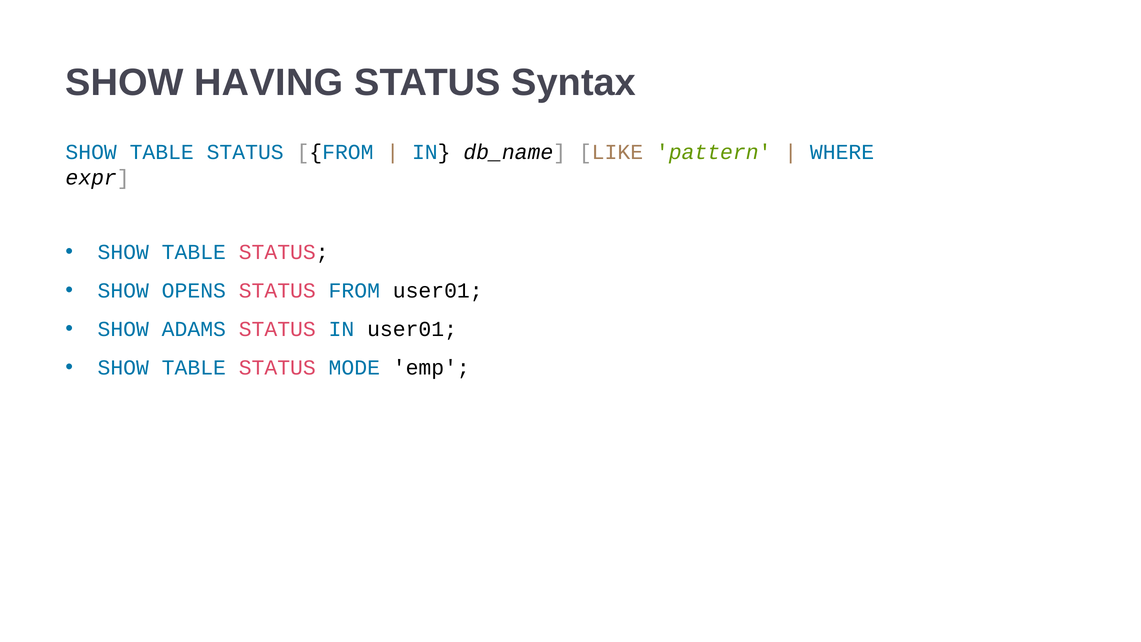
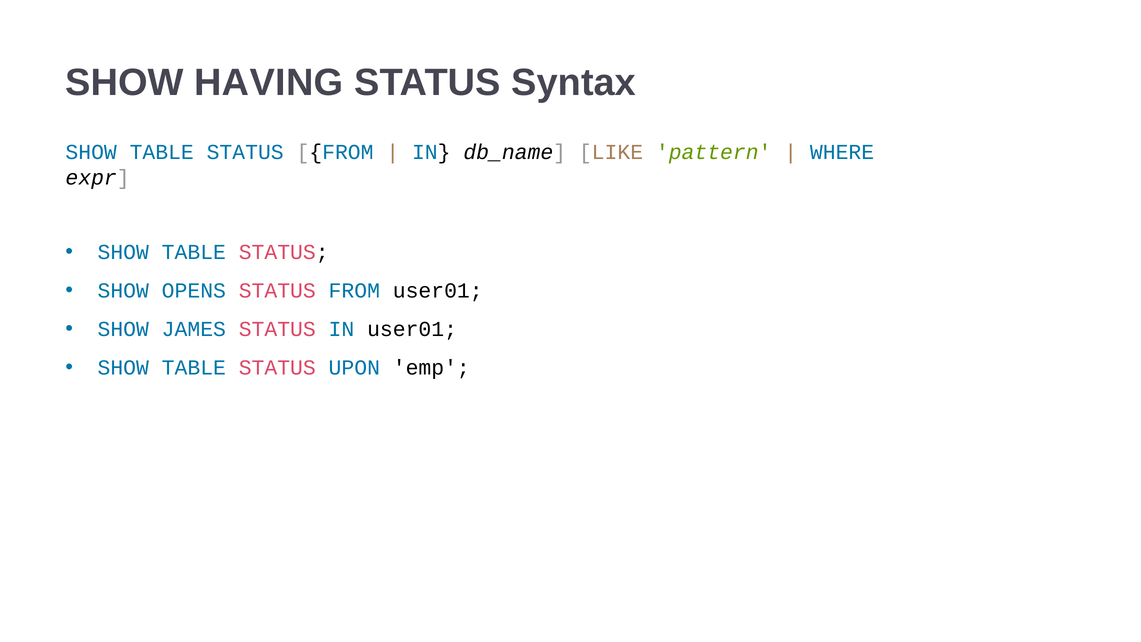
ADAMS: ADAMS -> JAMES (194, 329)
MODE: MODE -> UPON (354, 368)
